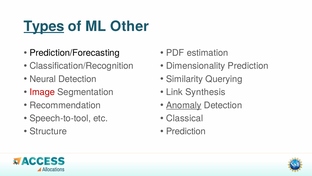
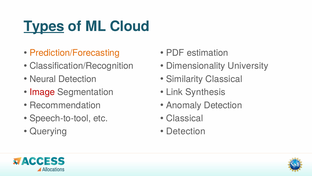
Other: Other -> Cloud (130, 26)
Prediction/Forecasting colour: black -> orange (75, 53)
Dimensionality Prediction: Prediction -> University (248, 66)
Similarity Querying: Querying -> Classical (224, 79)
Anomaly underline: present -> none (184, 105)
Structure: Structure -> Querying (48, 131)
Prediction: Prediction -> Detection (186, 131)
